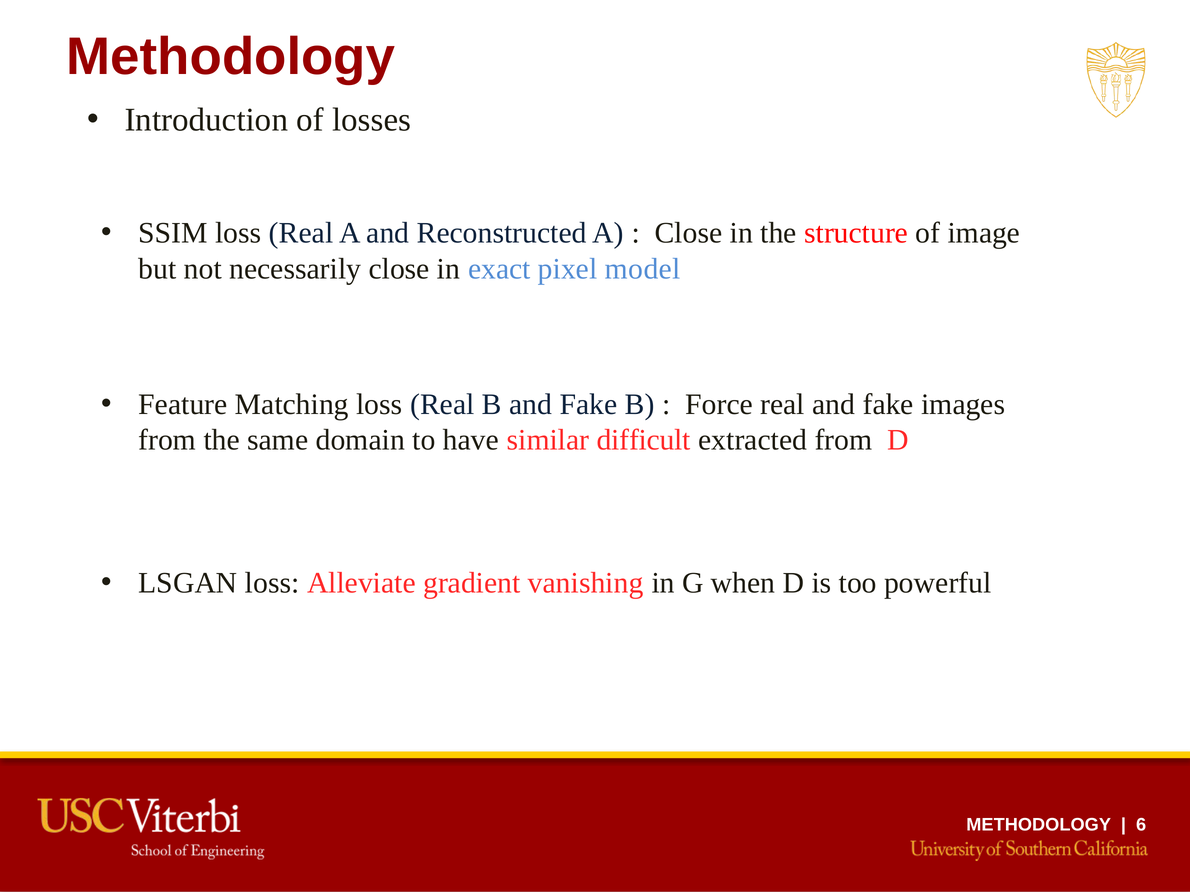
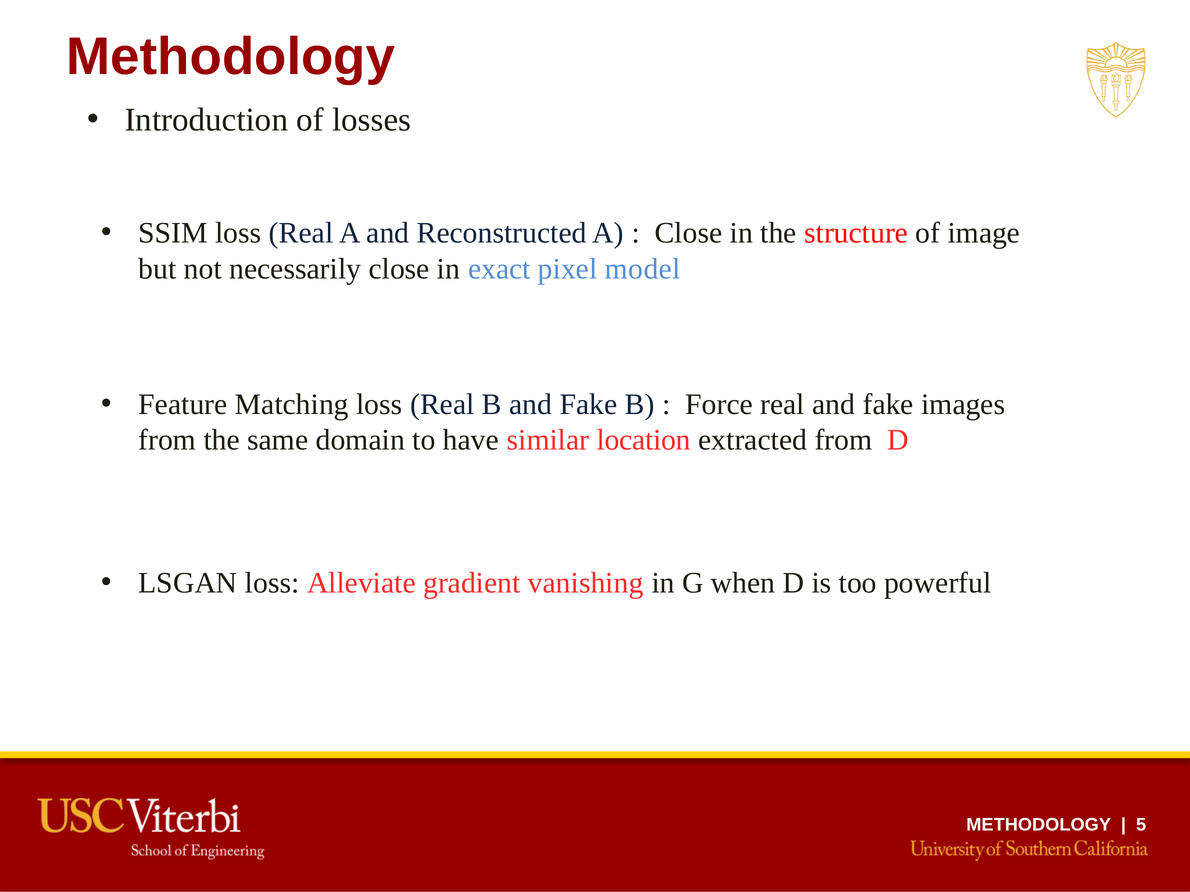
difficult: difficult -> location (644, 440)
6: 6 -> 5 (1141, 825)
